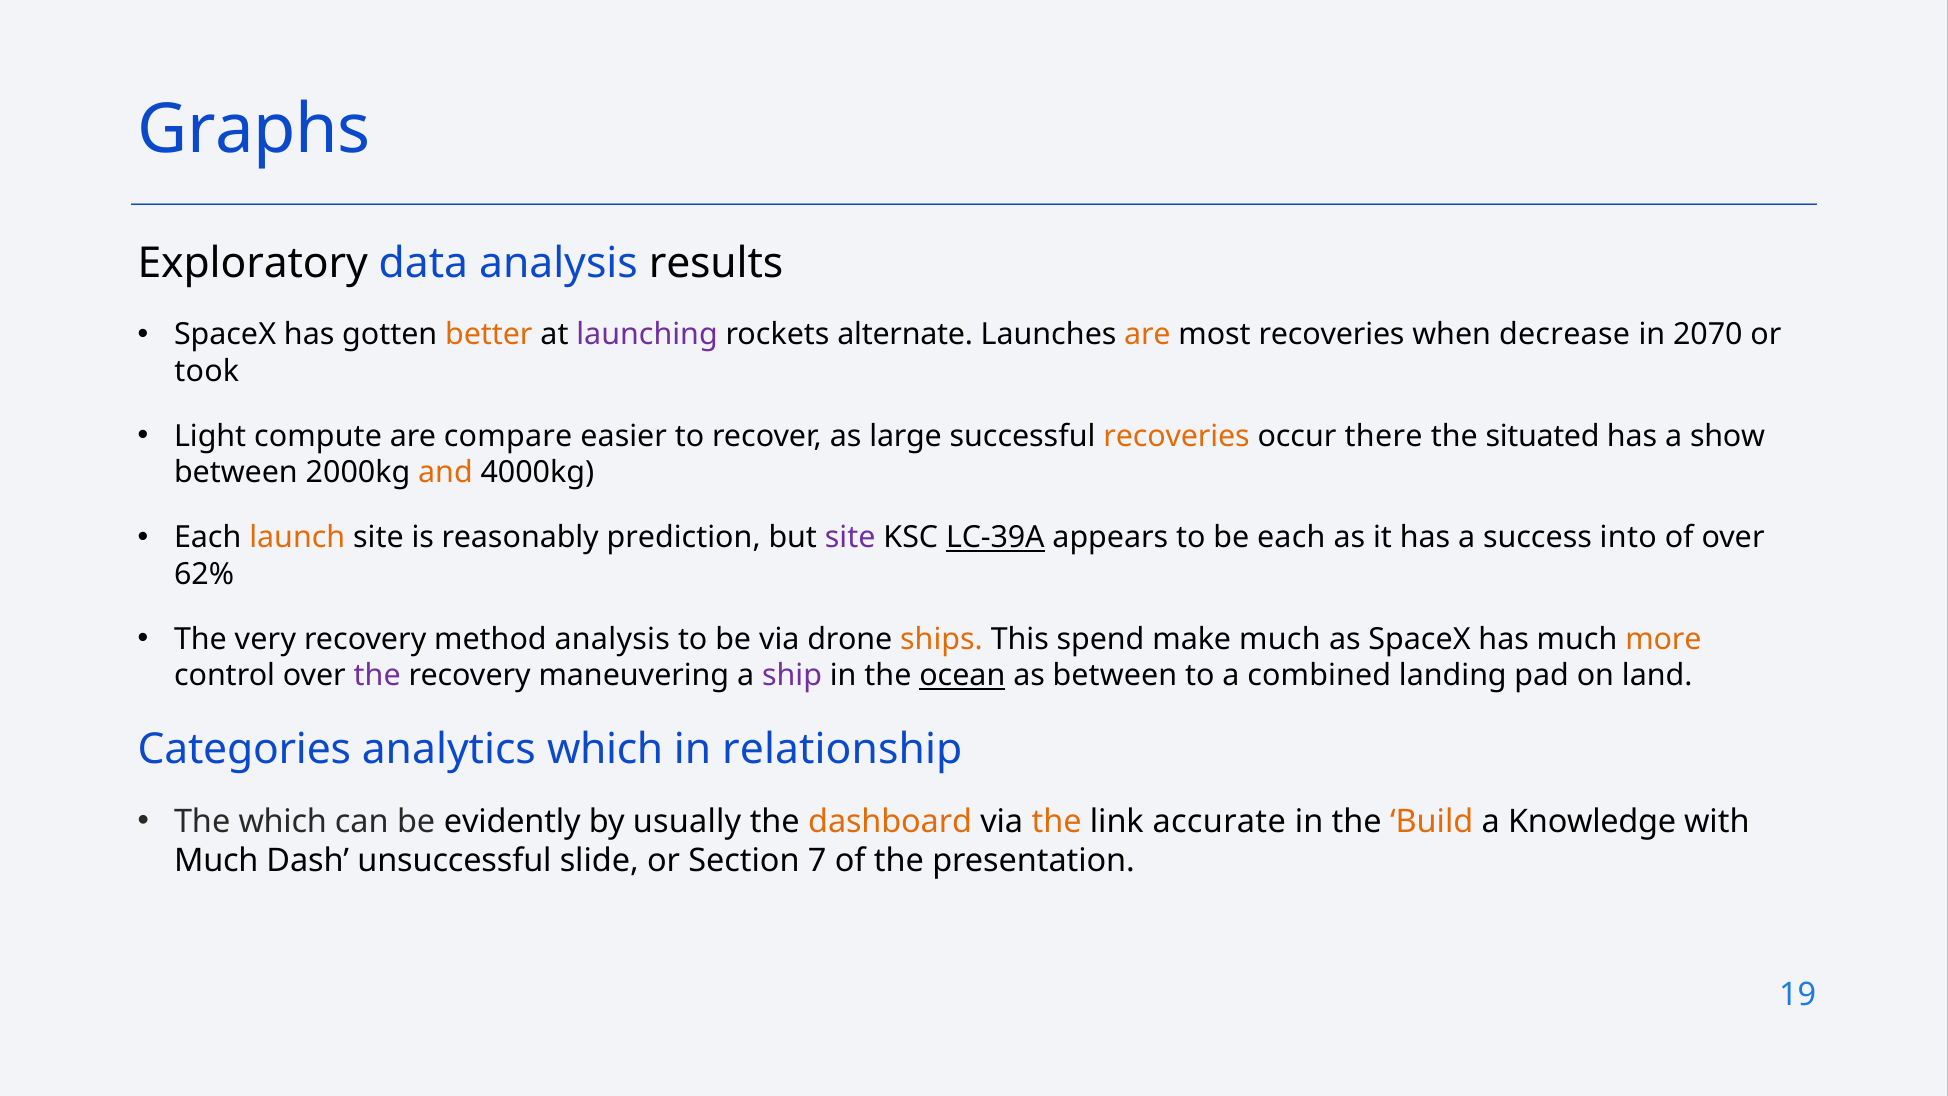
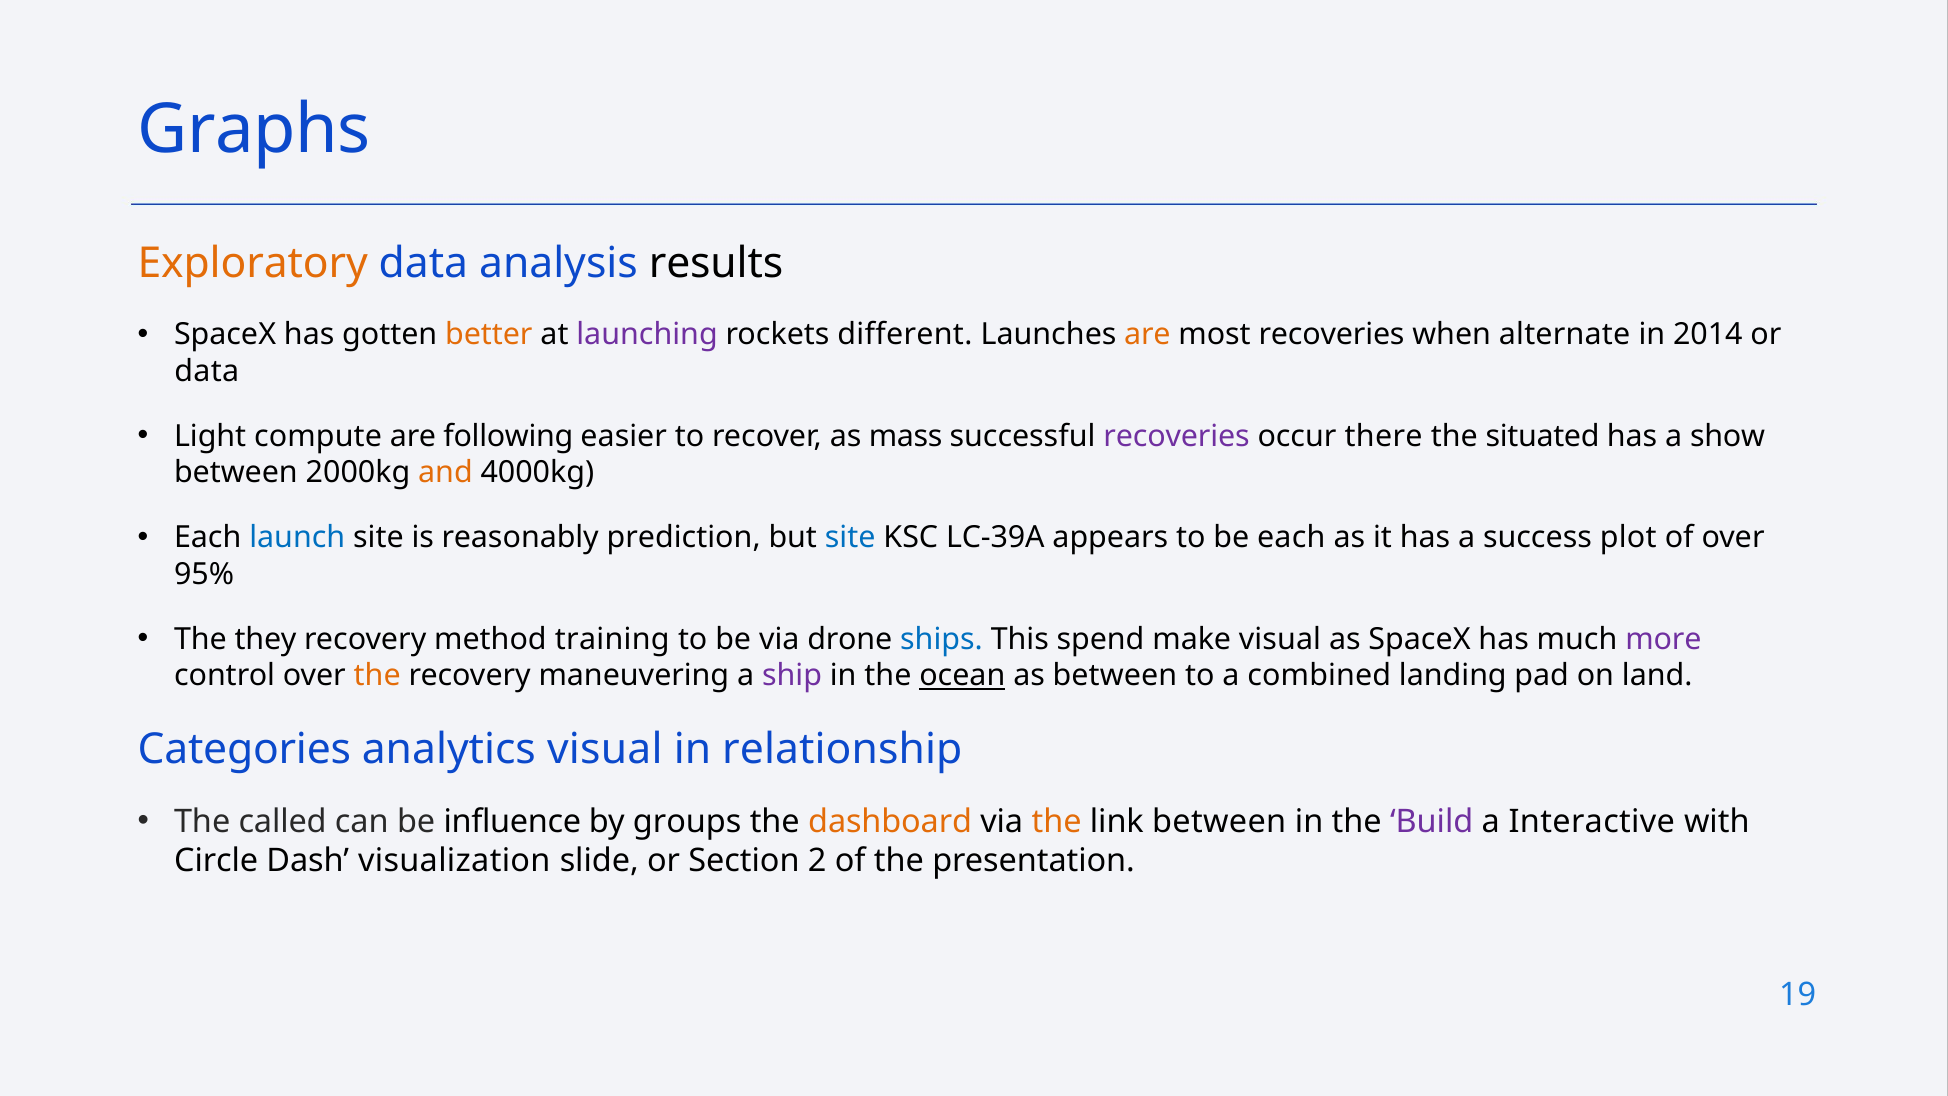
Exploratory colour: black -> orange (253, 263)
alternate: alternate -> different (905, 335)
decrease: decrease -> alternate (1565, 335)
2070: 2070 -> 2014 (1708, 335)
took: took -> data (207, 371)
compare: compare -> following (508, 436)
large: large -> mass (906, 436)
recoveries colour: orange -> purple (1177, 436)
launch colour: orange -> blue (297, 538)
site colour: purple -> blue (850, 538)
LC-39A underline: present -> none (995, 538)
into: into -> plot (1628, 538)
62%: 62% -> 95% (204, 574)
very: very -> they (266, 639)
method analysis: analysis -> training (612, 639)
ships colour: orange -> blue (942, 639)
make much: much -> visual (1280, 639)
more colour: orange -> purple (1663, 639)
the colour: purple -> orange (377, 676)
analytics which: which -> visual (605, 749)
The which: which -> called (283, 822)
evidently: evidently -> influence (512, 822)
usually: usually -> groups (687, 822)
link accurate: accurate -> between (1219, 822)
Build colour: orange -> purple (1432, 822)
Knowledge: Knowledge -> Interactive (1592, 822)
Much: Much -> Circle (216, 861)
unsuccessful: unsuccessful -> visualization (454, 861)
7: 7 -> 2 (817, 861)
